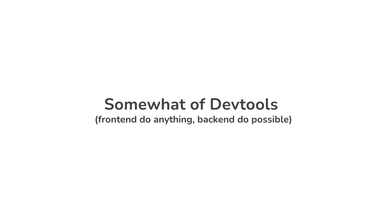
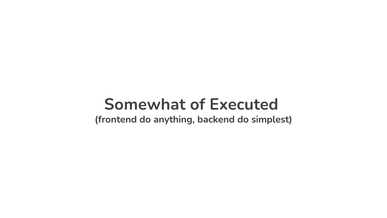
Devtools: Devtools -> Executed (244, 104)
possible: possible -> simplest (272, 119)
